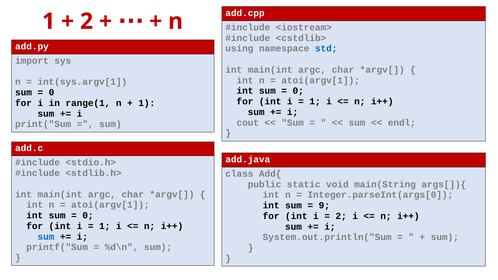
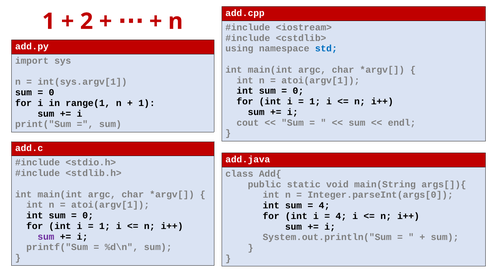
9: 9 -> 4 (324, 206)
2: 2 -> 4 (341, 216)
sum colour: blue -> purple (46, 237)
